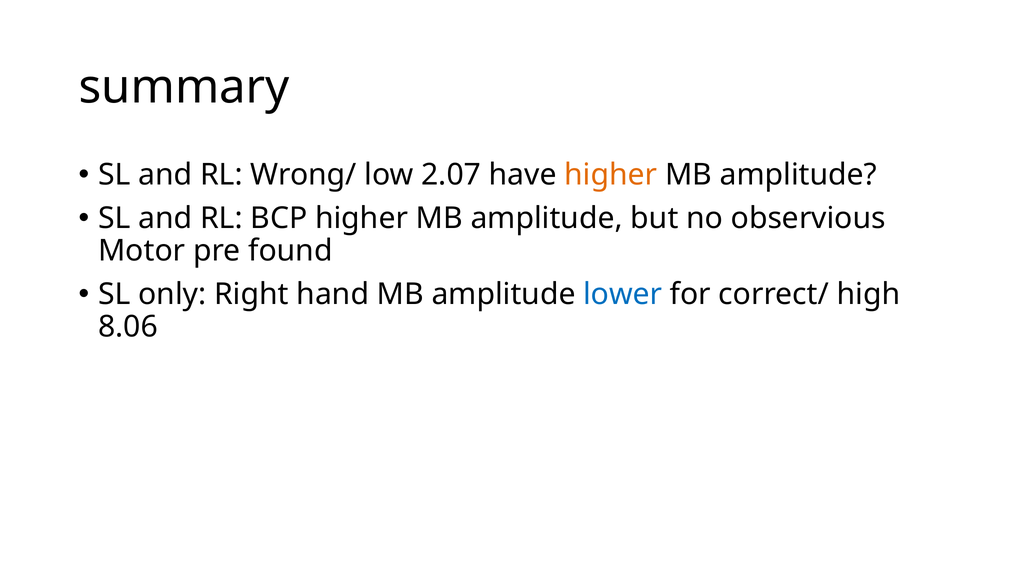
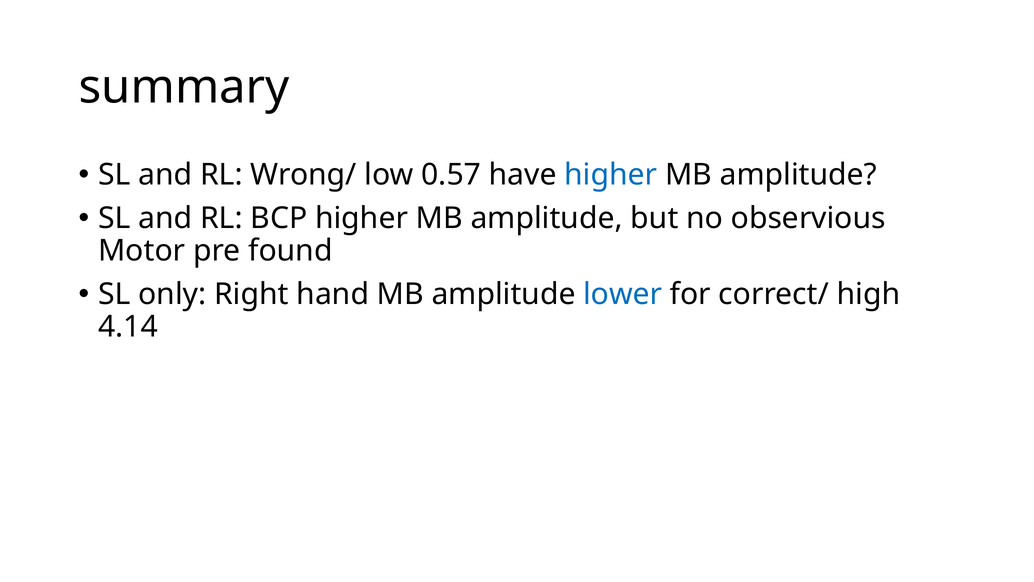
2.07: 2.07 -> 0.57 (451, 175)
higher colour: orange -> blue (611, 175)
8.06: 8.06 -> 4.14 (128, 327)
